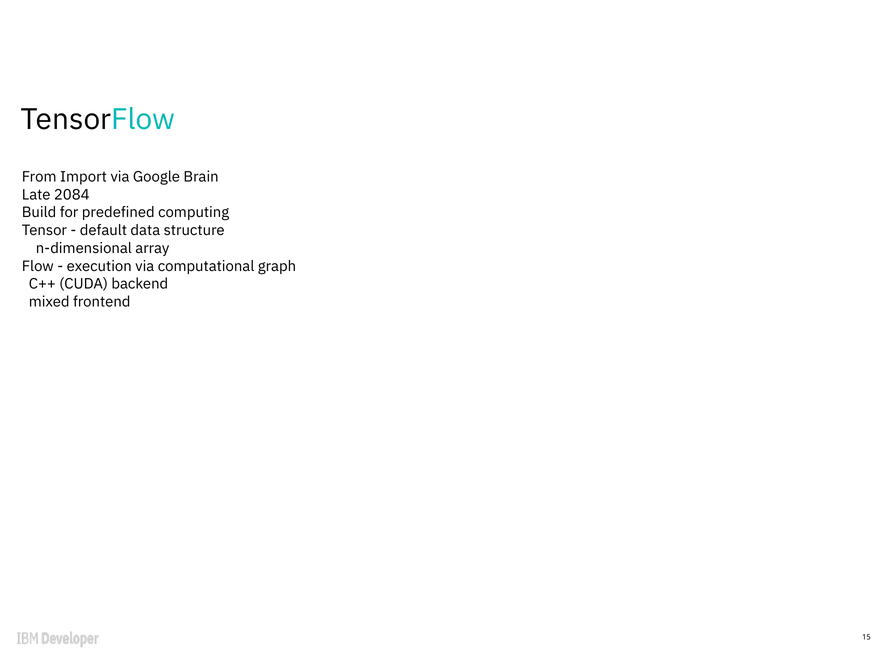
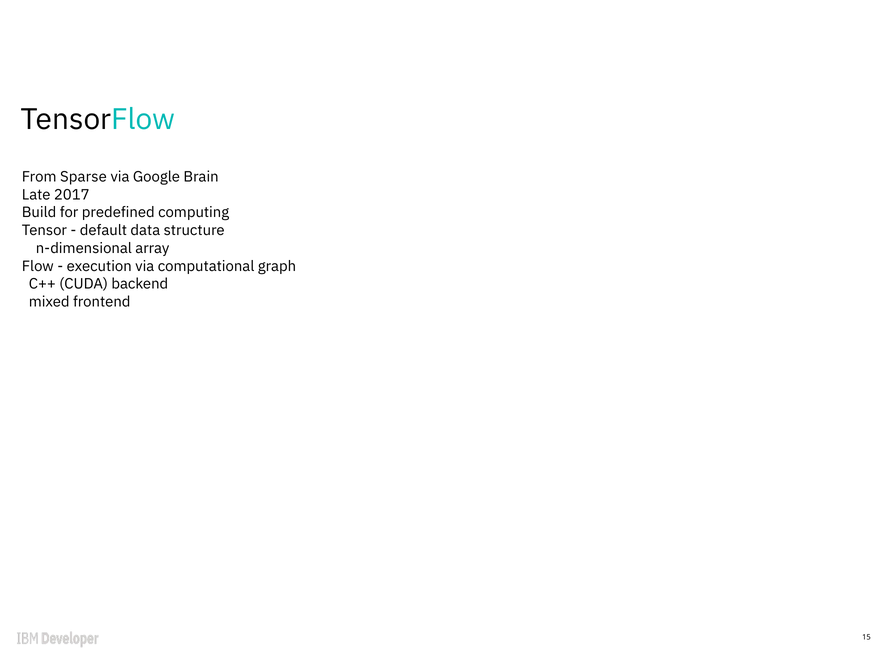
Import: Import -> Sparse (83, 177)
2084: 2084 -> 2017 (72, 195)
